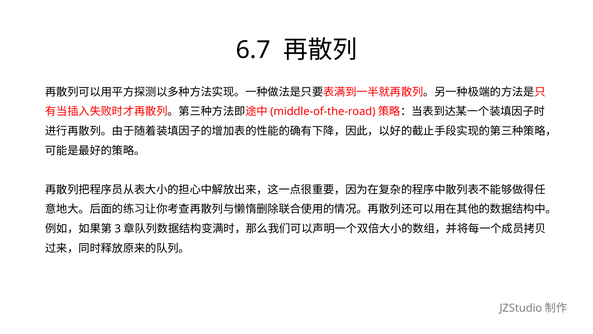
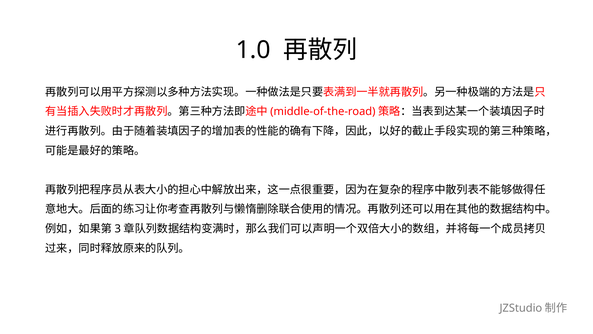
6.7: 6.7 -> 1.0 (253, 50)
